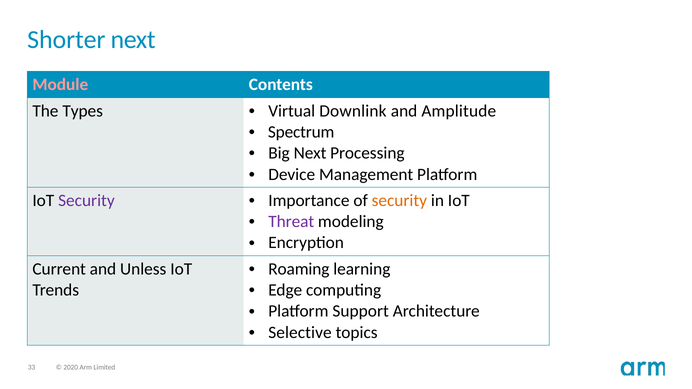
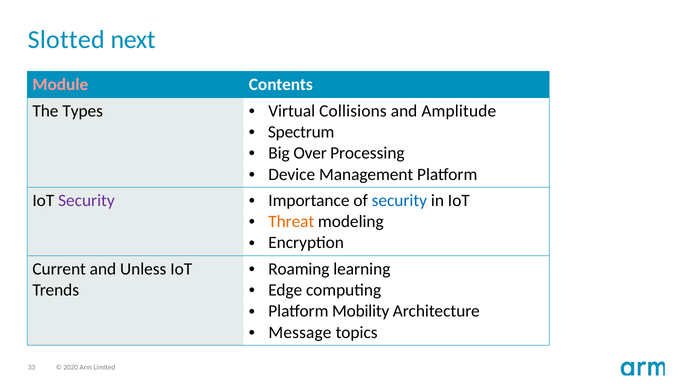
Shorter: Shorter -> Slotted (66, 40)
Downlink: Downlink -> Collisions (353, 111)
Big Next: Next -> Over (310, 153)
security colour: orange -> blue (399, 201)
Threat colour: purple -> orange (291, 222)
Support: Support -> Mobility (361, 311)
Selective: Selective -> Message (300, 333)
